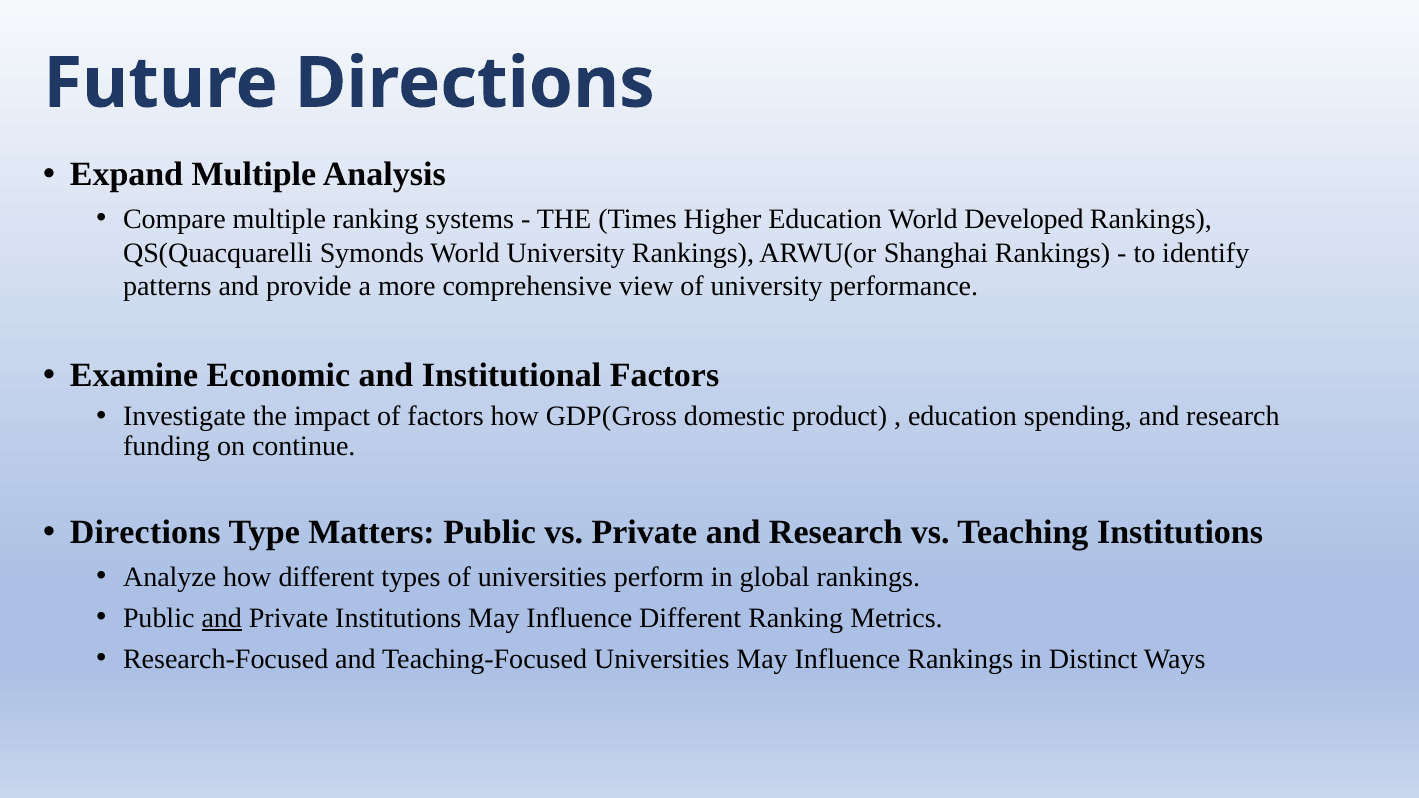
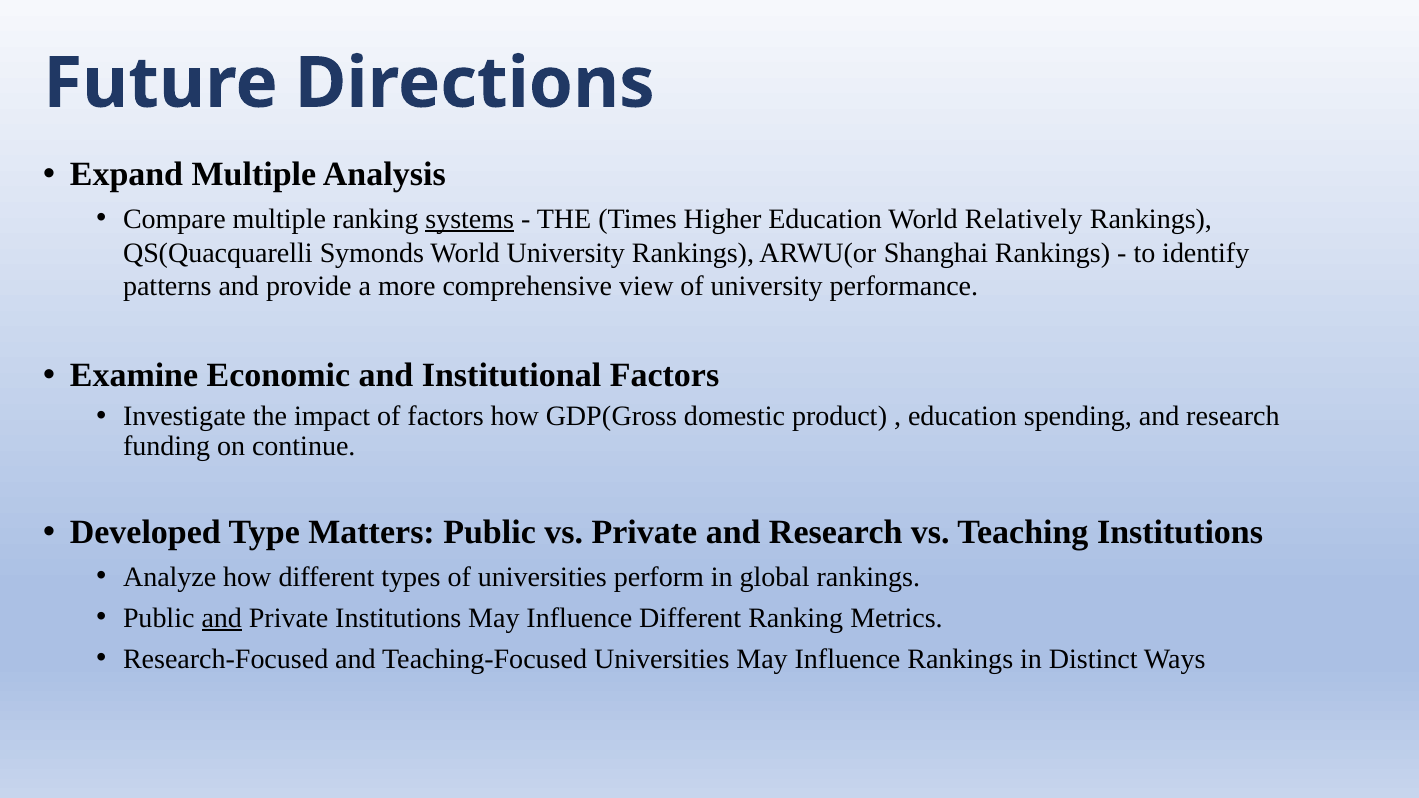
systems underline: none -> present (470, 219)
Developed: Developed -> Relatively (1024, 219)
Directions: Directions -> Developed (145, 533)
